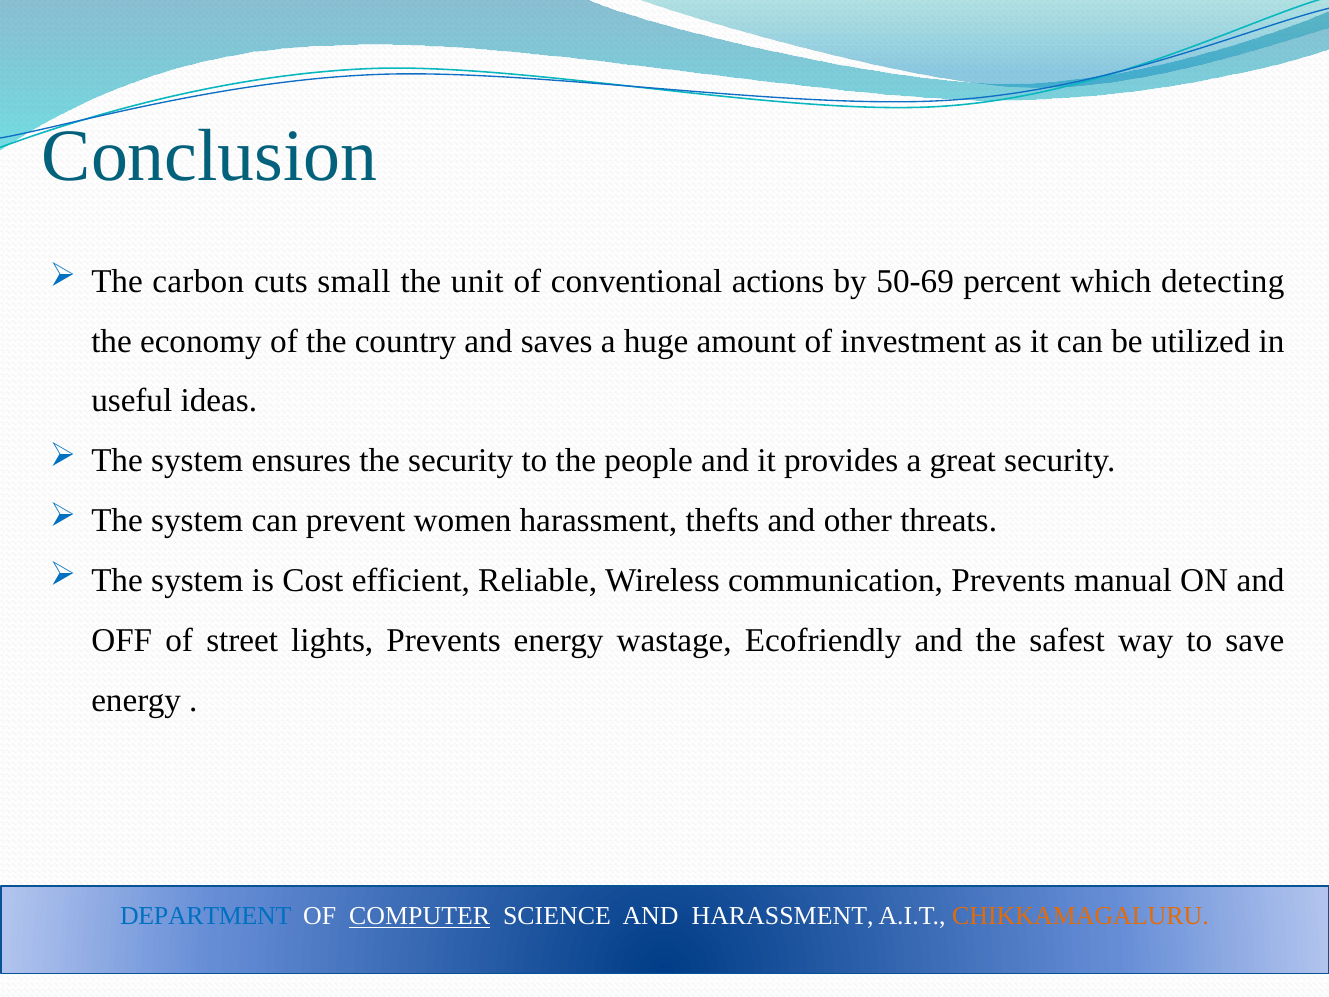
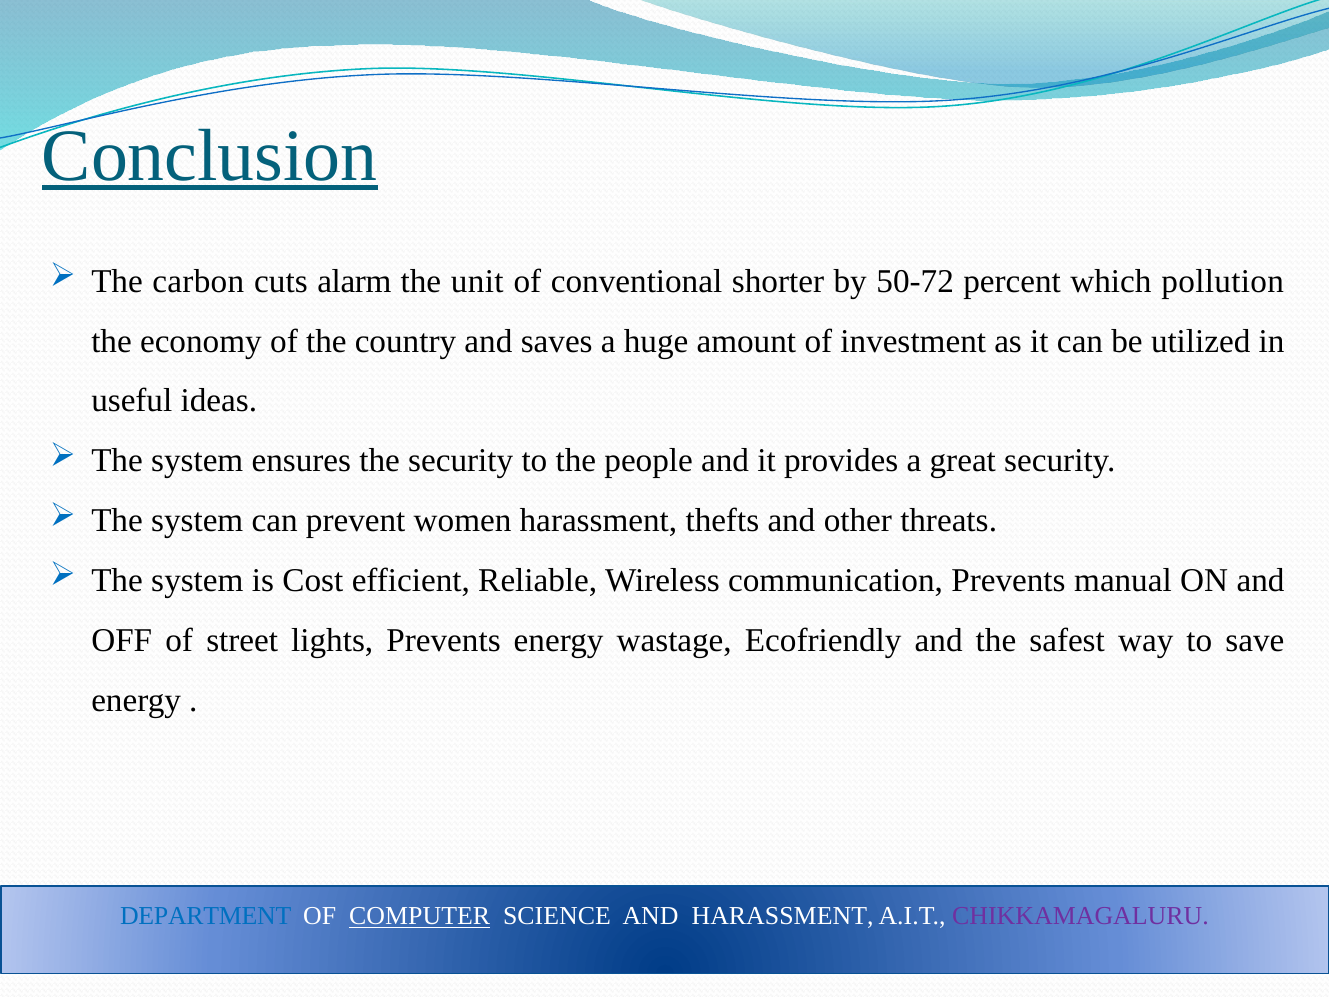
Conclusion underline: none -> present (210, 156)
small: small -> alarm (354, 281)
actions: actions -> shorter (778, 281)
50-69: 50-69 -> 50-72 (915, 281)
detecting: detecting -> pollution (1223, 281)
CHIKKAMAGALURU colour: orange -> purple (1080, 916)
